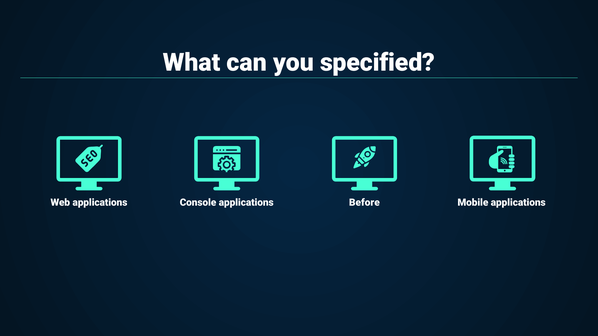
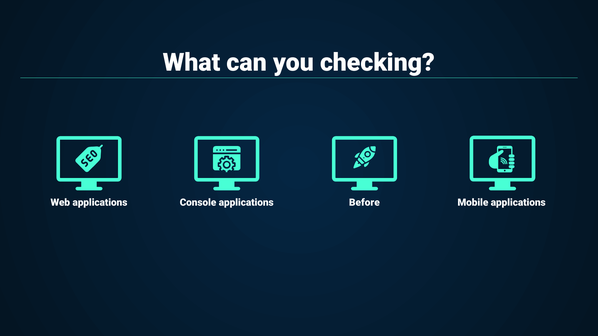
specified: specified -> checking (377, 63)
